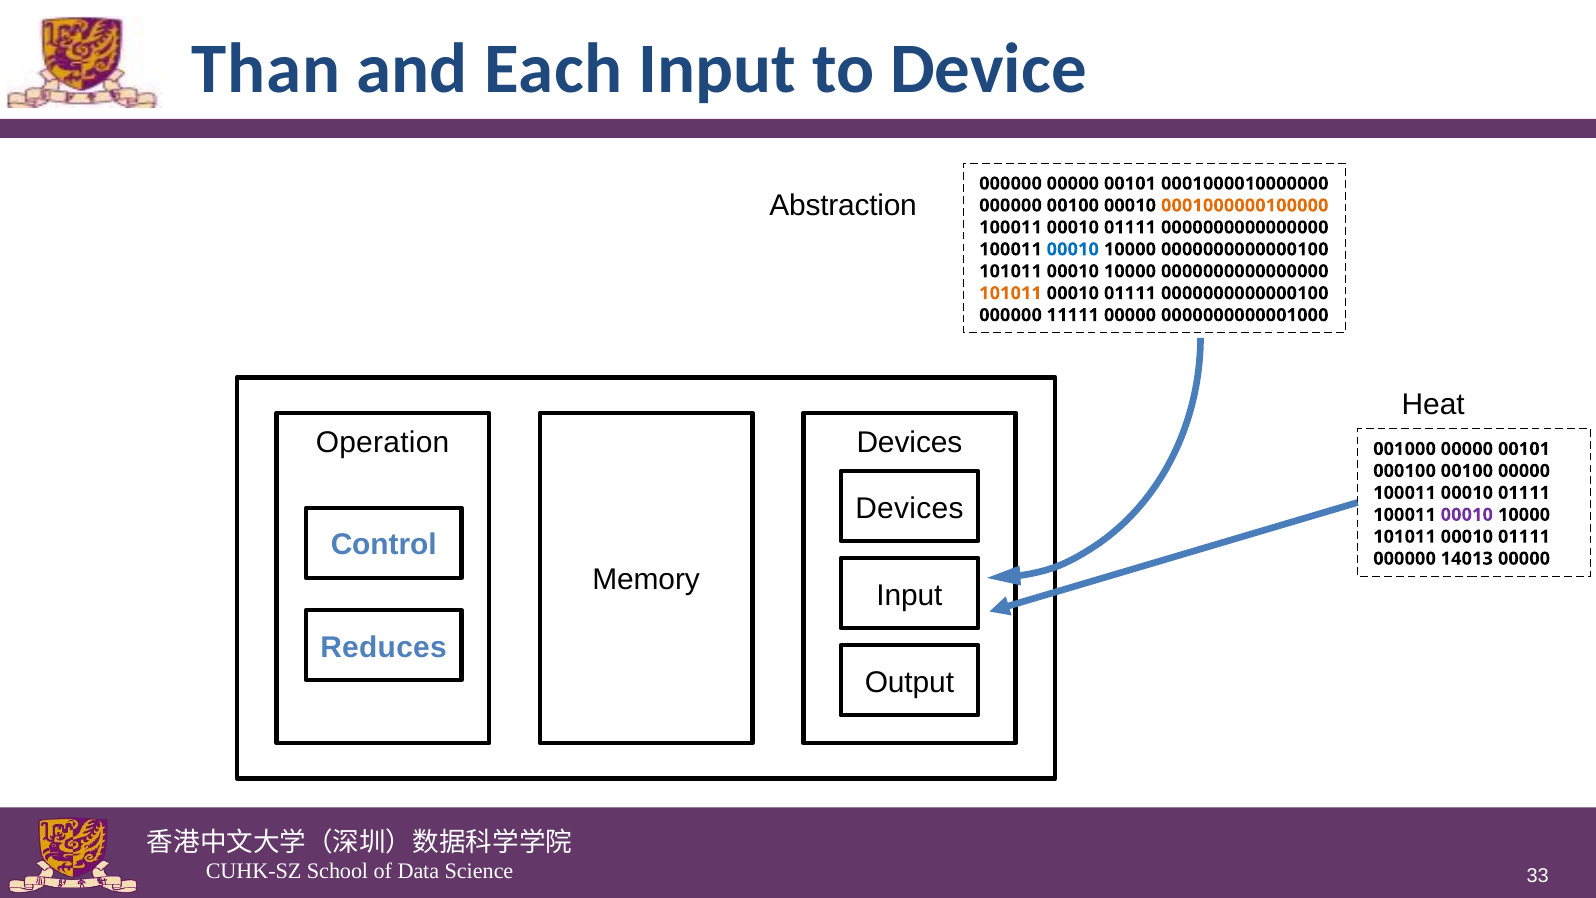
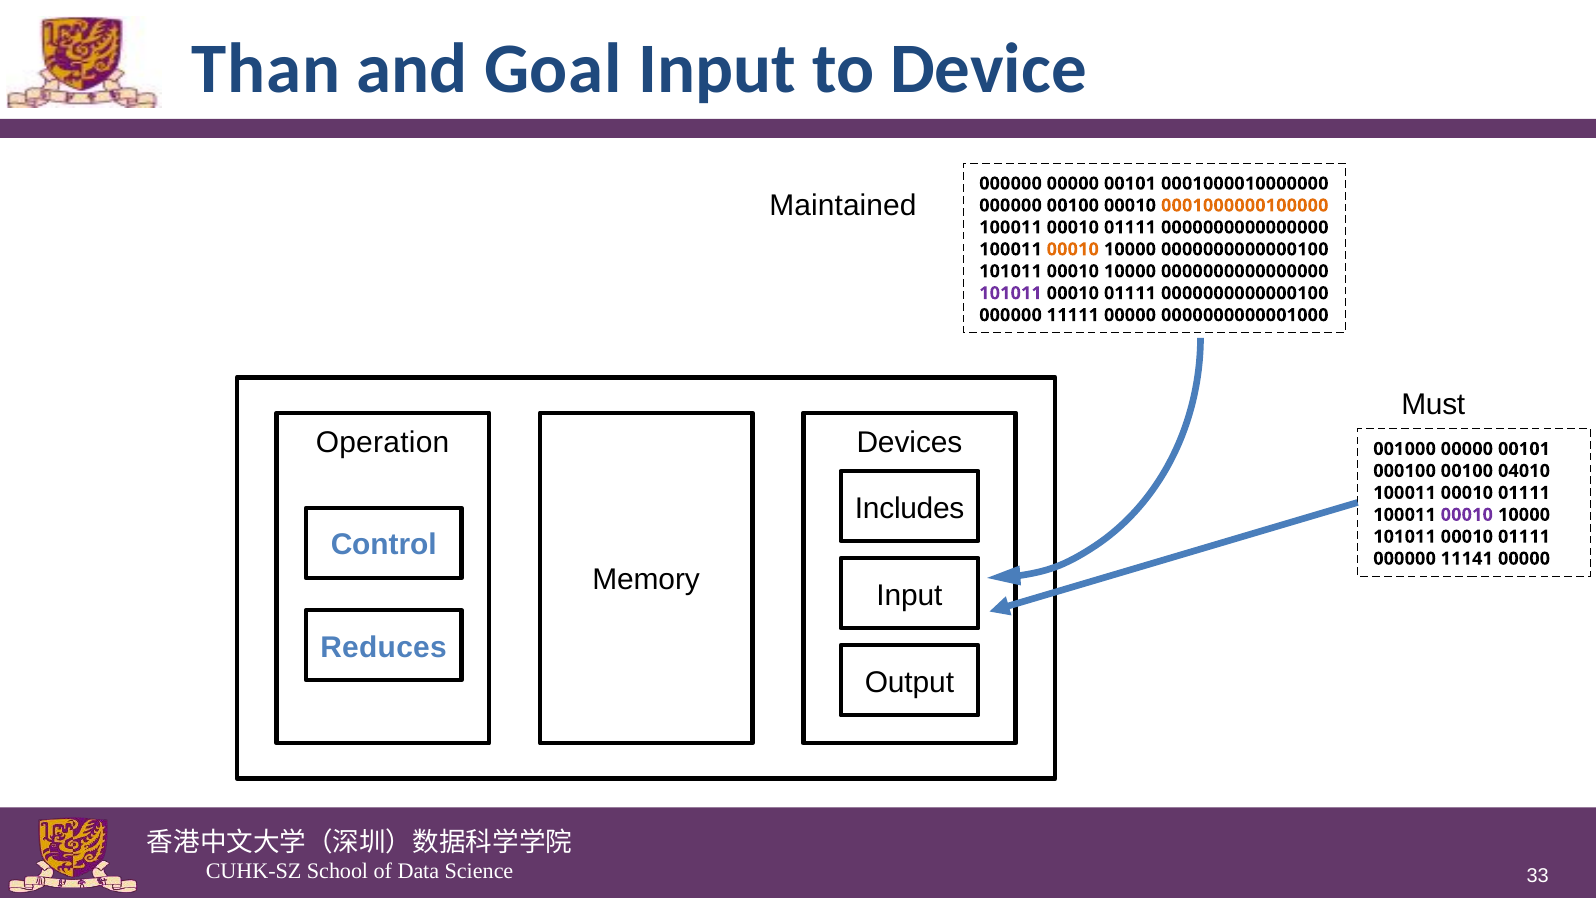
Each: Each -> Goal (553, 69)
Abstraction: Abstraction -> Maintained (843, 205)
00010 colour: blue -> orange (1073, 249)
101011 colour: orange -> purple (1011, 293)
Heat: Heat -> Must (1433, 404)
00100 00000: 00000 -> 04010 (1524, 471)
Devices: Devices -> Includes (910, 508)
14013: 14013 -> 11141 (1467, 559)
